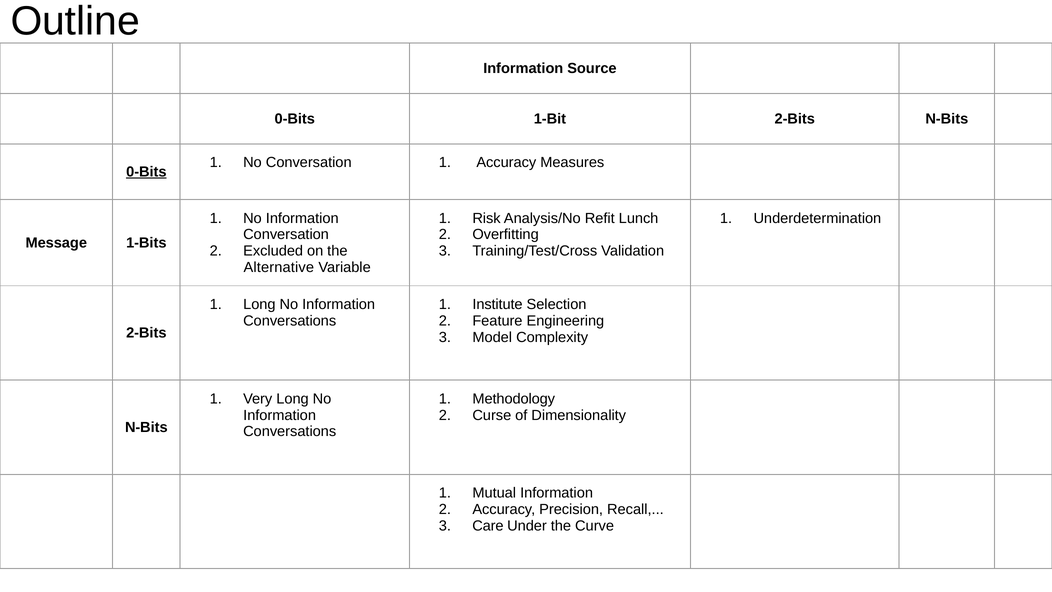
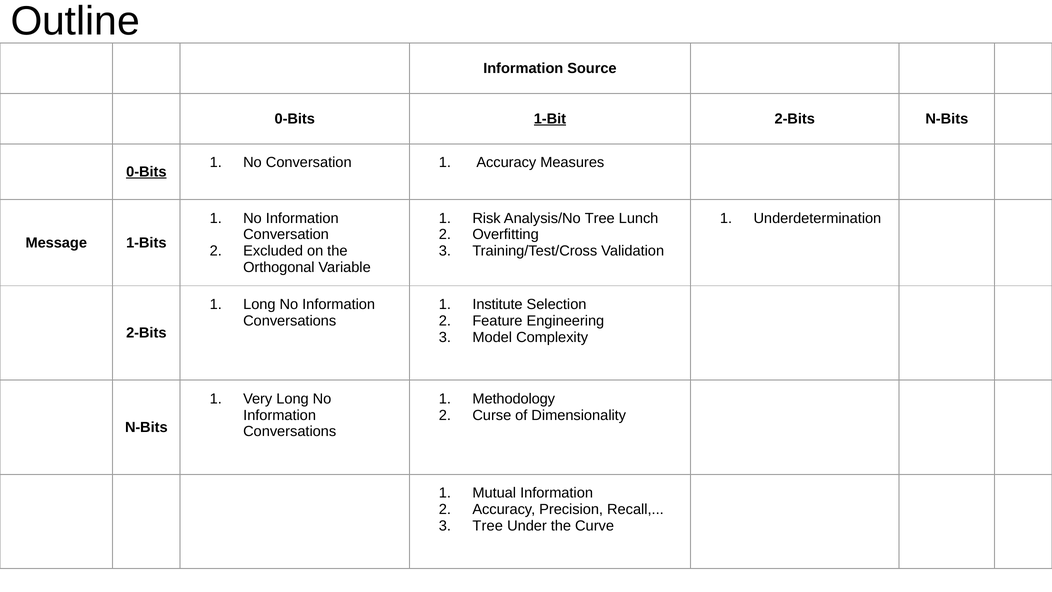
1-Bit underline: none -> present (550, 119)
Analysis/No Refit: Refit -> Tree (600, 218)
Alternative: Alternative -> Orthogonal (279, 267)
Care: Care -> Tree (488, 526)
